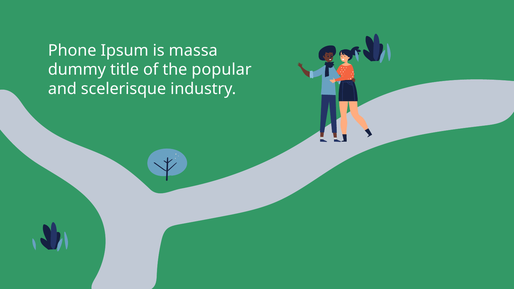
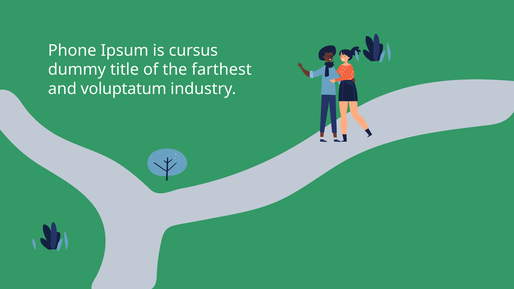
massa: massa -> cursus (193, 50)
popular: popular -> farthest (222, 70)
scelerisque: scelerisque -> voluptatum (124, 89)
